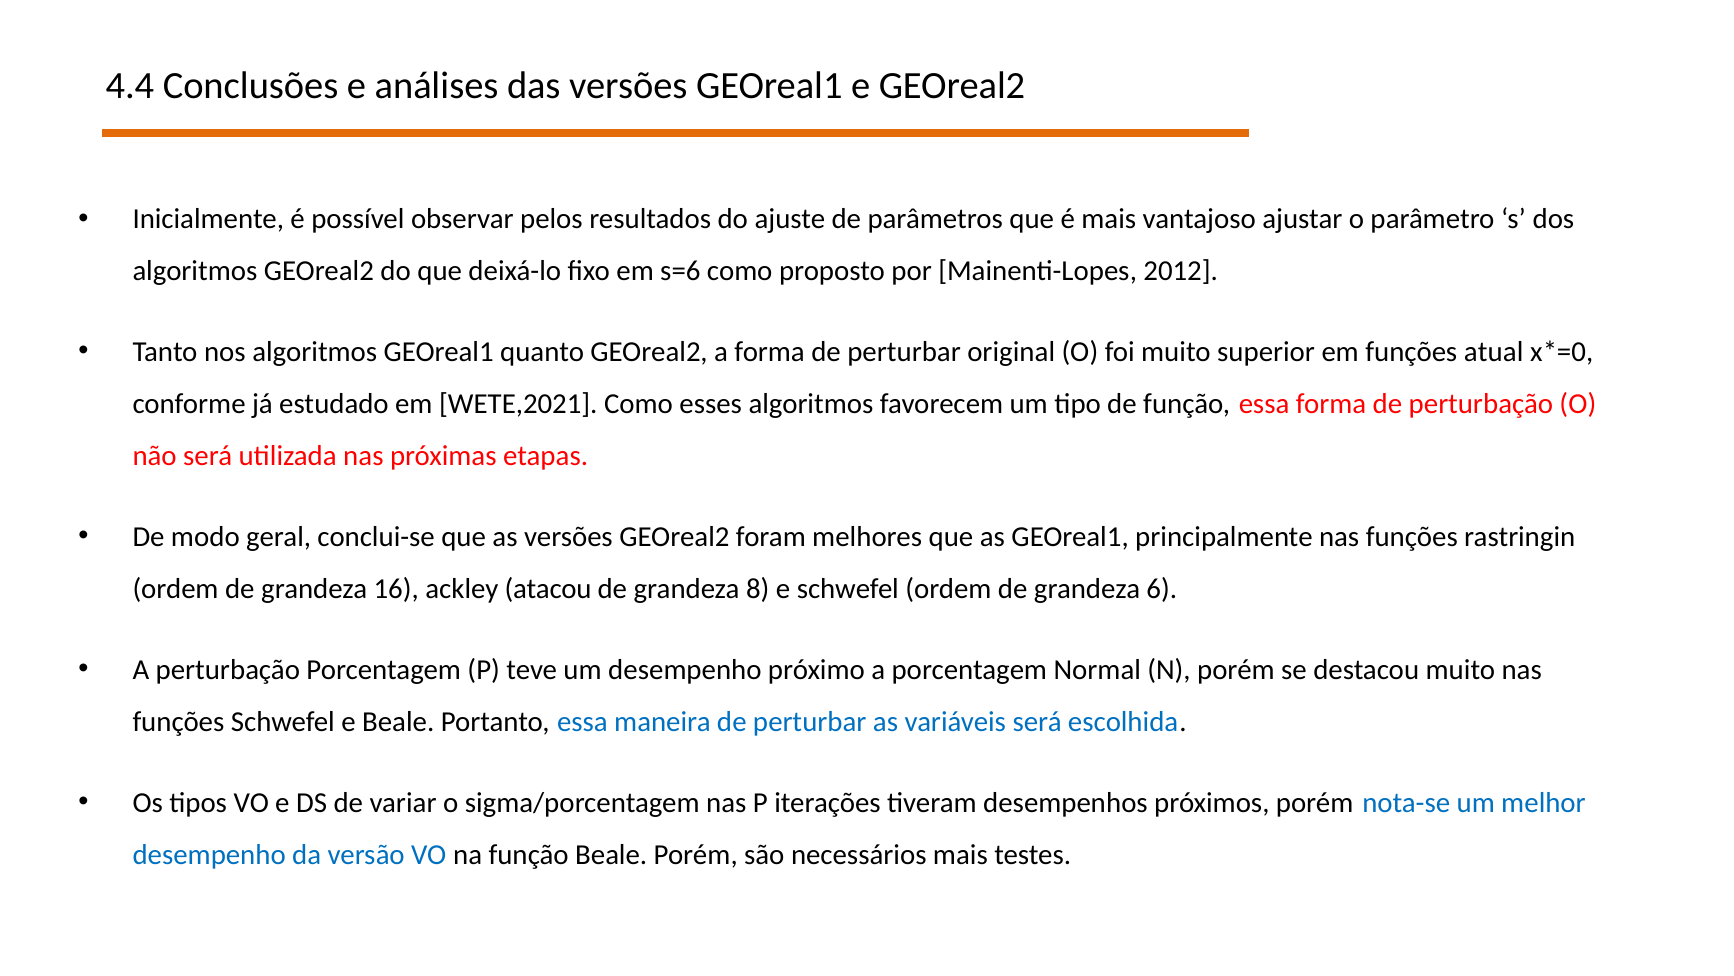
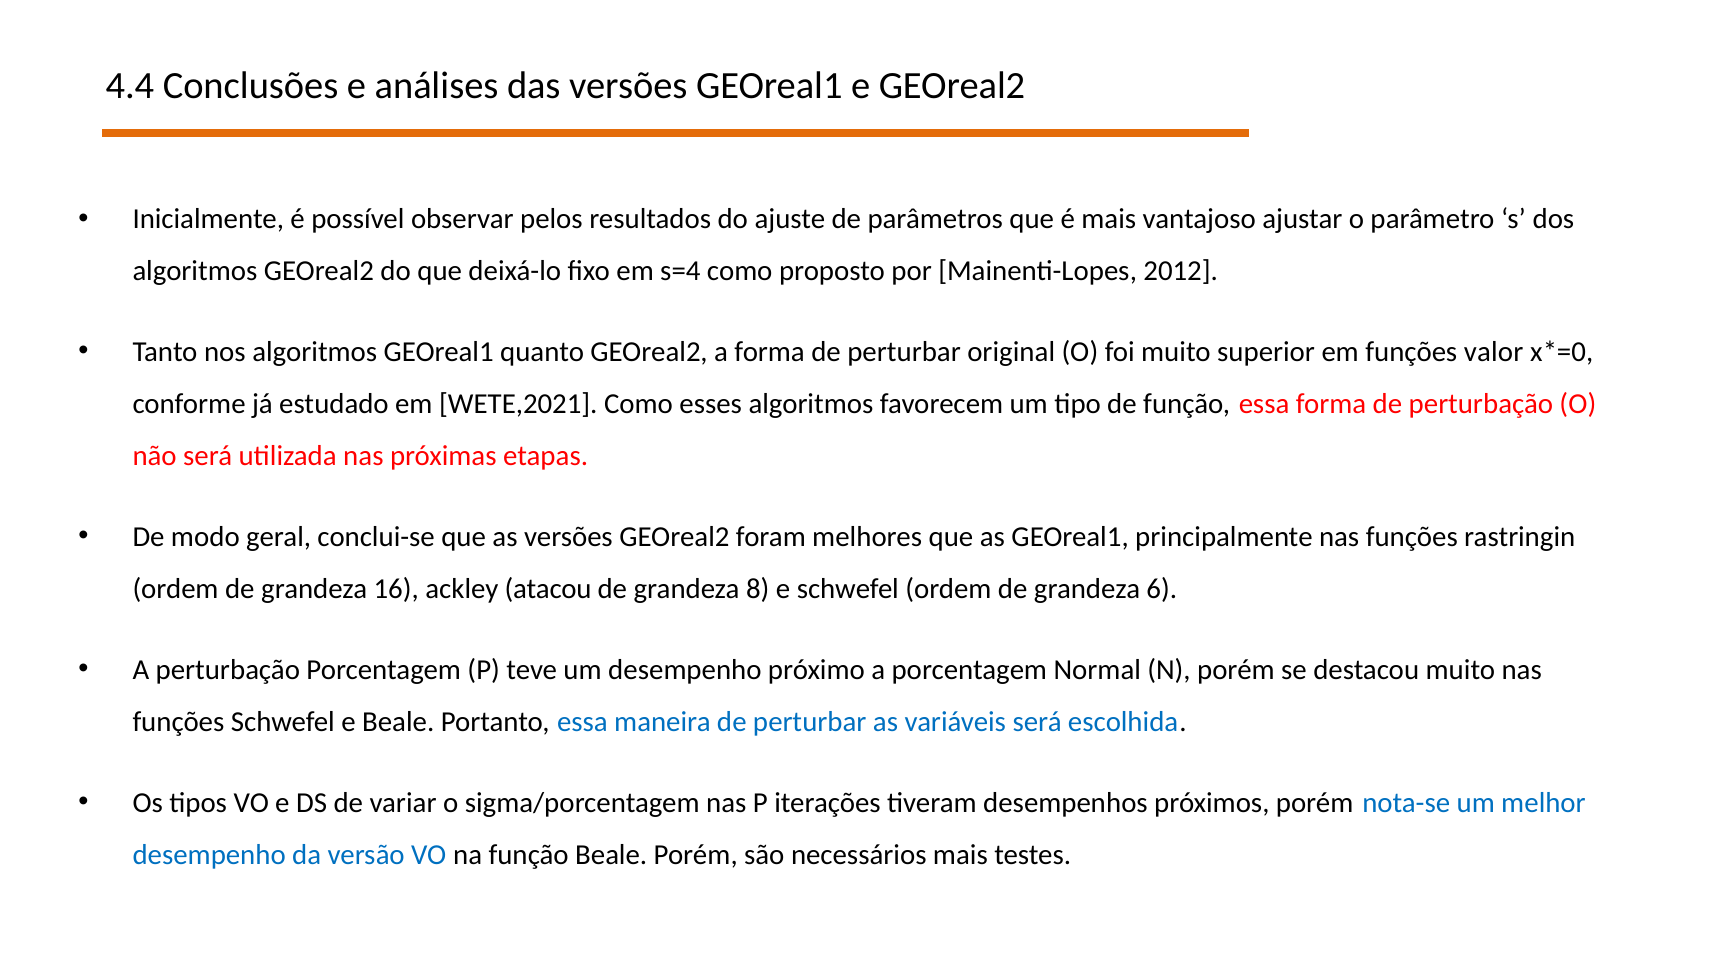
s=6: s=6 -> s=4 (680, 271)
atual: atual -> valor (1494, 352)
